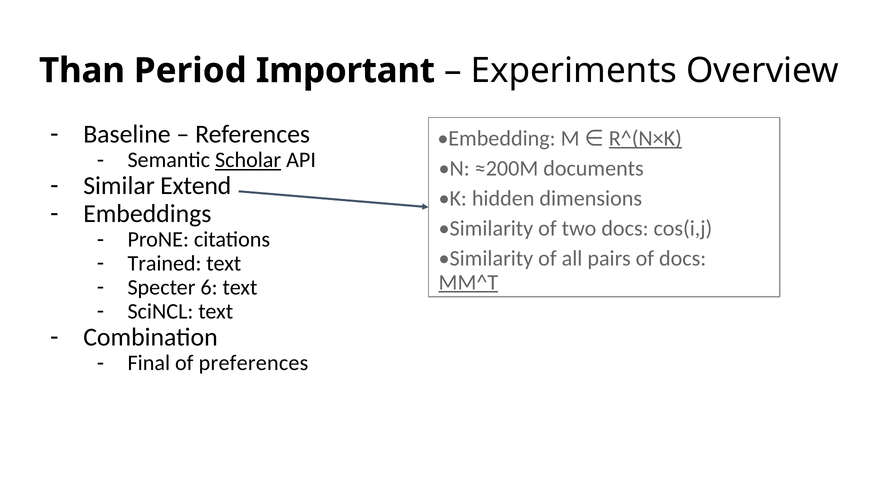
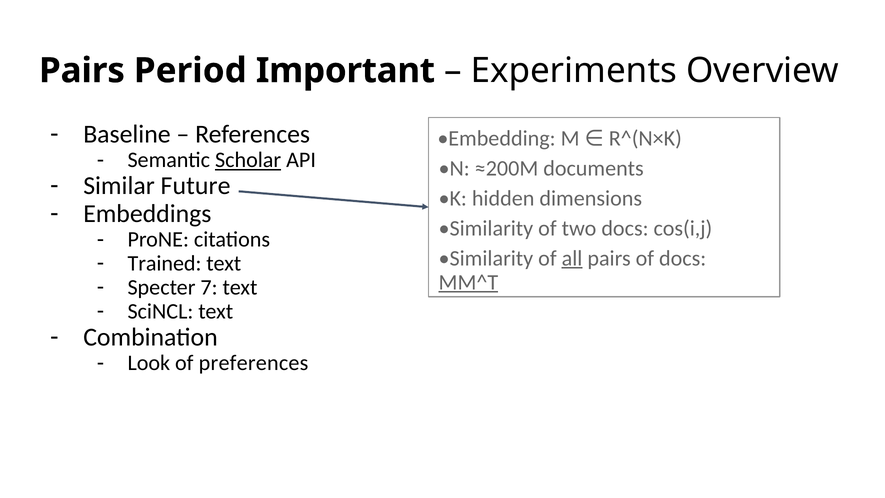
Than: Than -> Pairs (82, 71)
R^(N×K underline: present -> none (645, 138)
Extend: Extend -> Future (196, 186)
all underline: none -> present (572, 258)
6: 6 -> 7 (209, 287)
Final: Final -> Look (149, 363)
